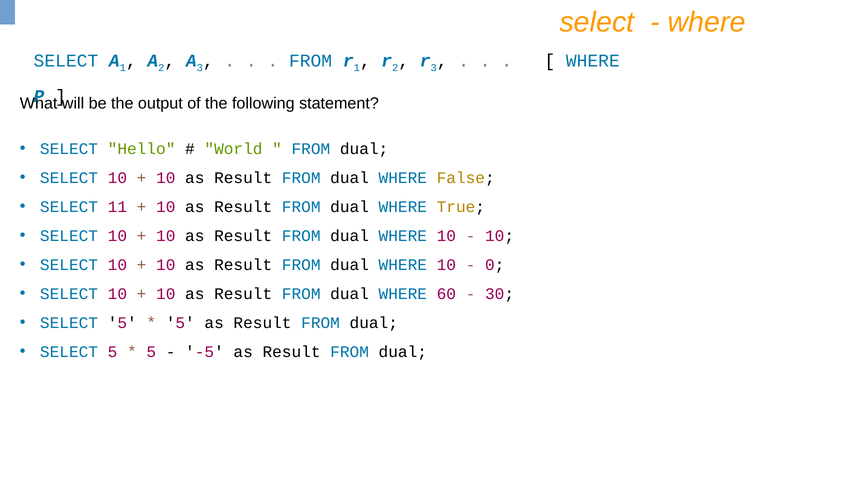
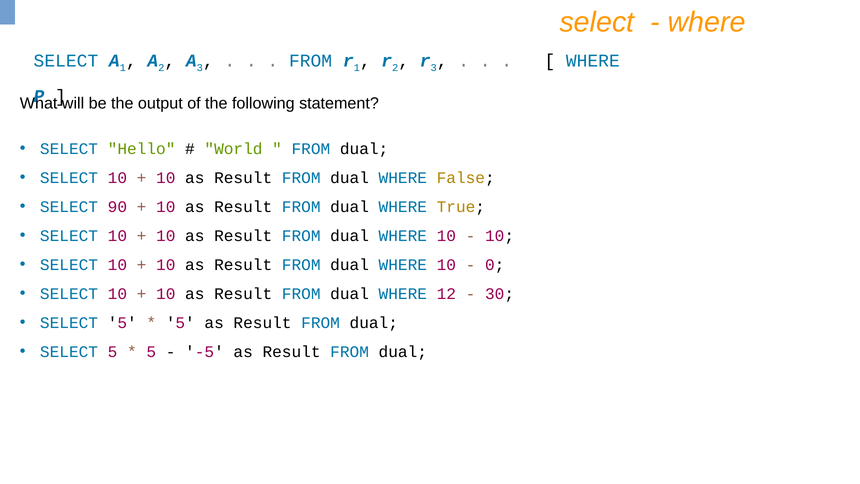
11: 11 -> 90 (117, 207)
60: 60 -> 12 (446, 294)
